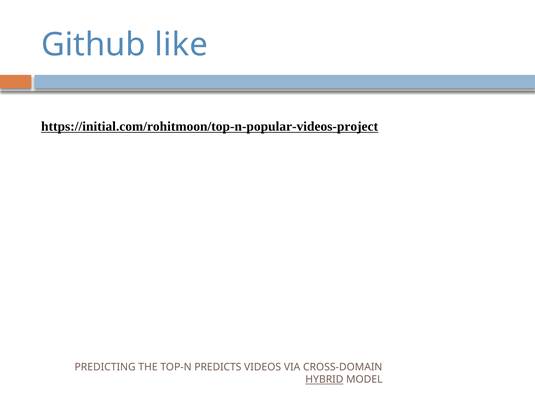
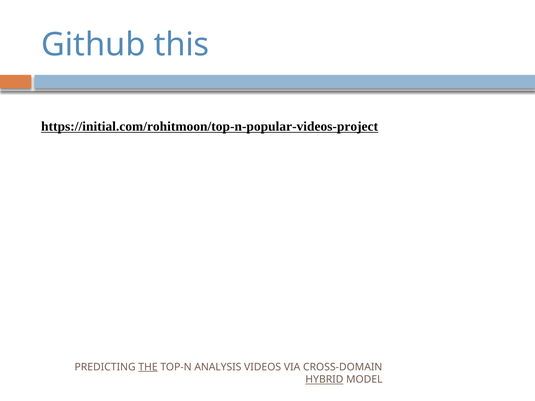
like: like -> this (182, 45)
THE underline: none -> present (148, 367)
PREDICTS: PREDICTS -> ANALYSIS (218, 367)
